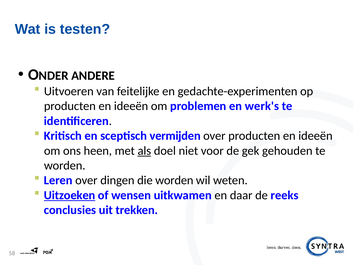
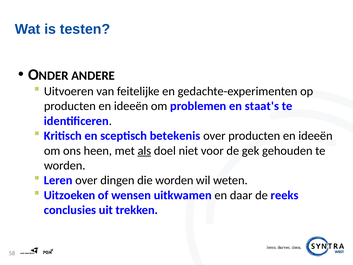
werk's: werk's -> staat's (262, 106)
vermijden: vermijden -> betekenis (175, 136)
Uitzoeken underline: present -> none (70, 195)
